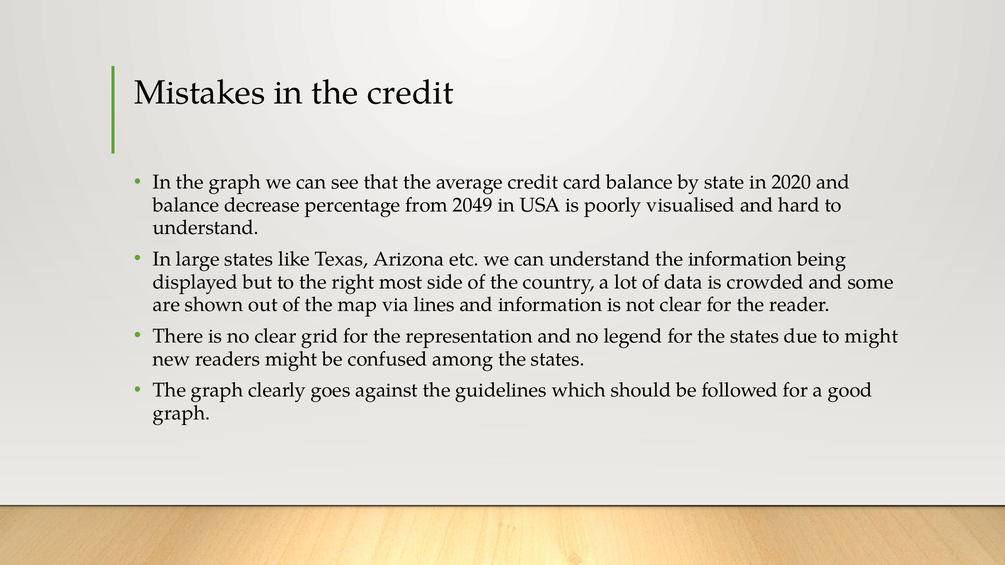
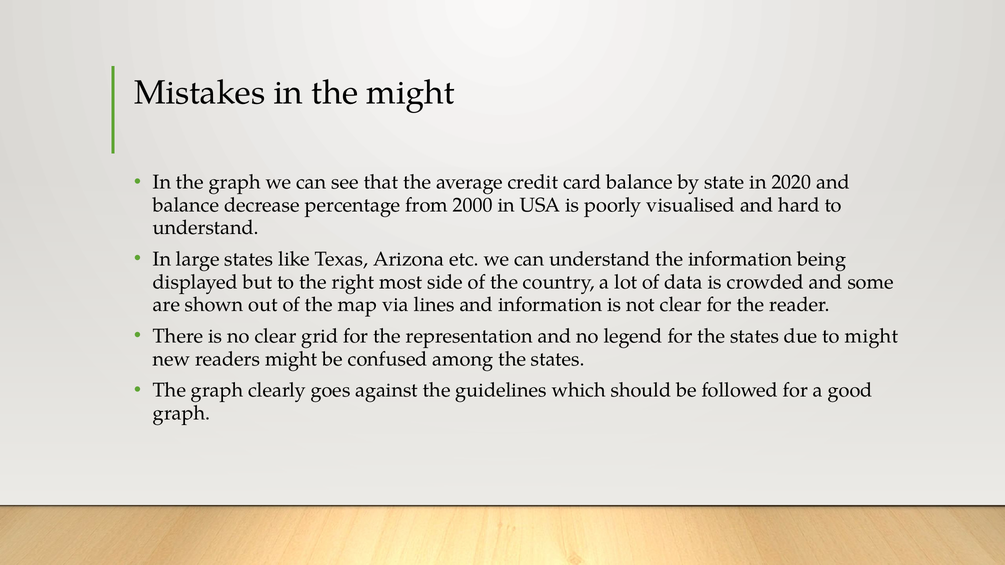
the credit: credit -> might (411, 93)
2049: 2049 -> 2000 (473, 205)
